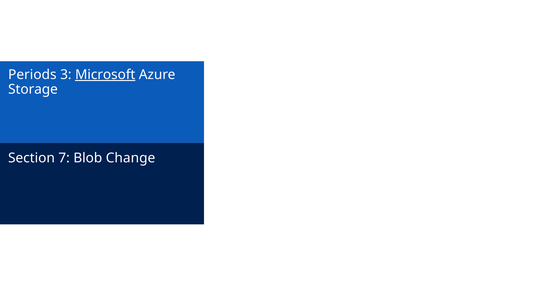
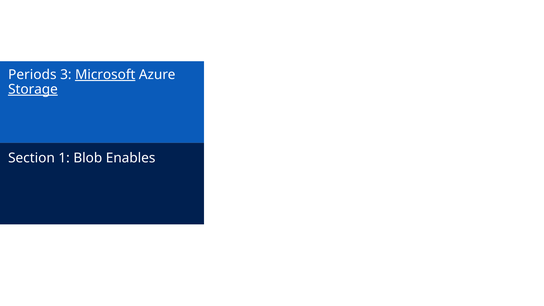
Storage underline: none -> present (33, 89)
7: 7 -> 1 (64, 158)
Change: Change -> Enables (131, 158)
